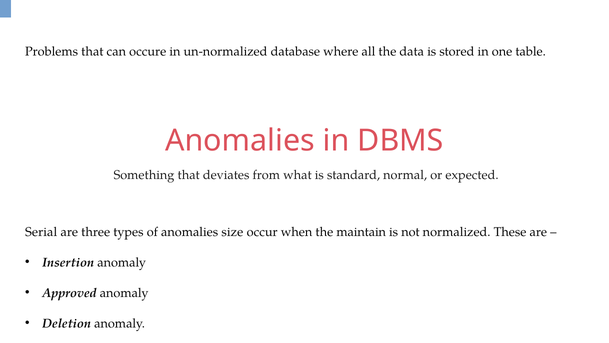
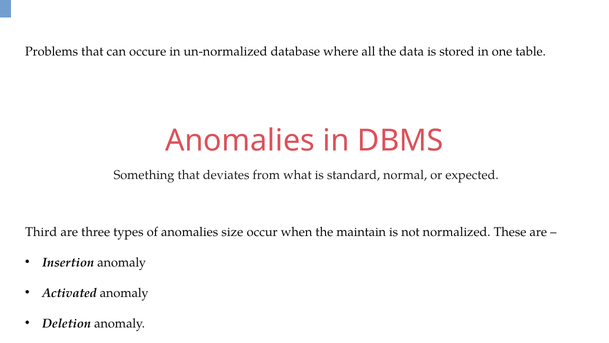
Serial: Serial -> Third (41, 232)
Approved: Approved -> Activated (69, 292)
